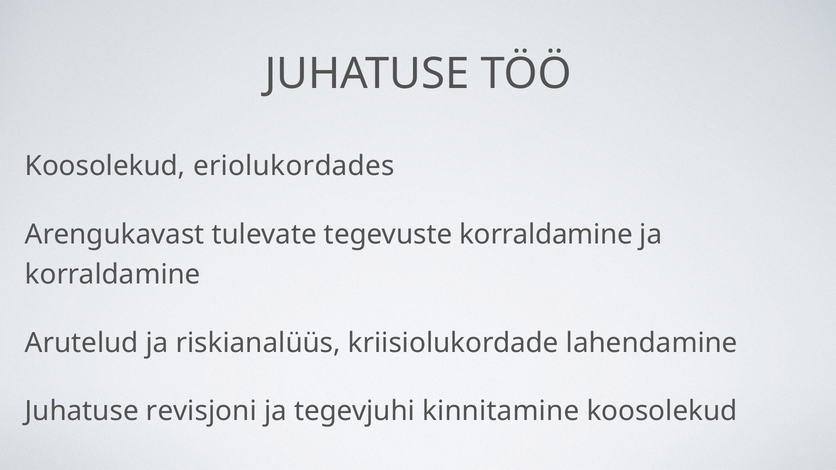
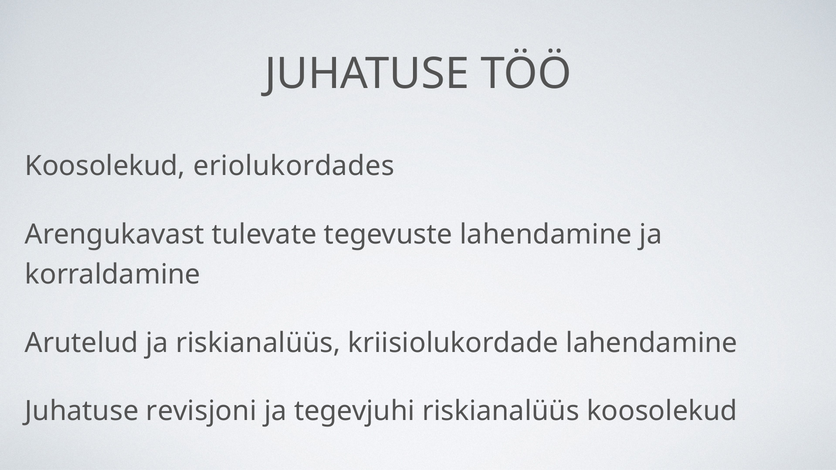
tegevuste korraldamine: korraldamine -> lahendamine (546, 234)
tegevjuhi kinnitamine: kinnitamine -> riskianalüüs (501, 411)
